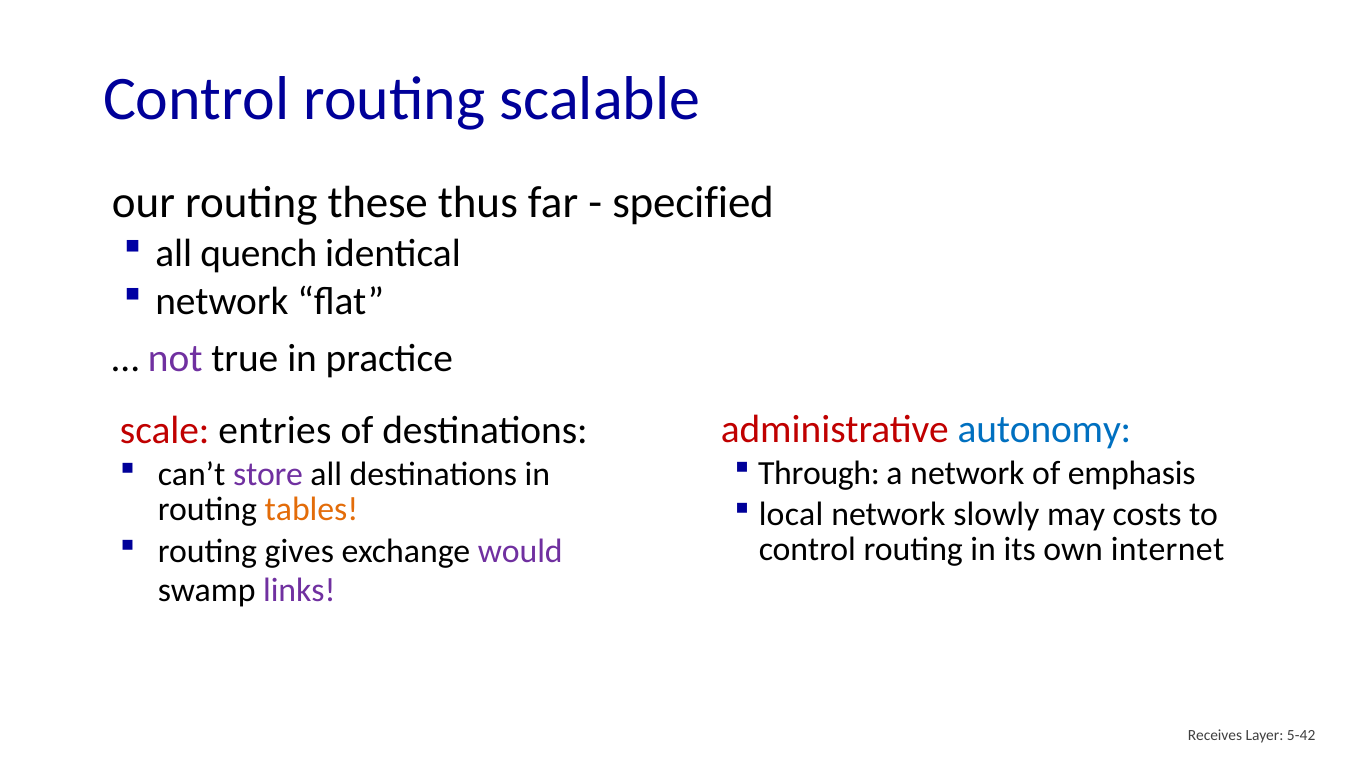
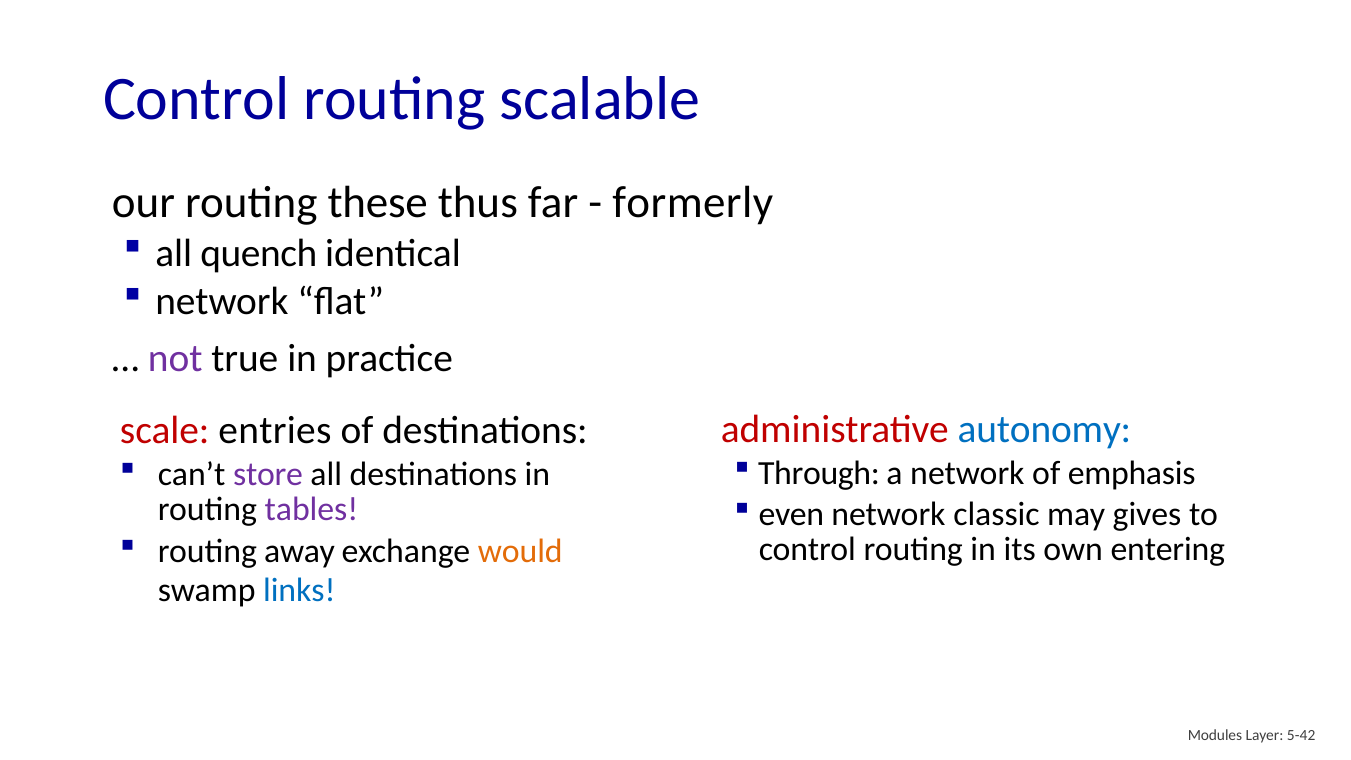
specified: specified -> formerly (693, 202)
tables colour: orange -> purple (311, 509)
local: local -> even (791, 515)
slowly: slowly -> classic (996, 515)
costs: costs -> gives (1147, 515)
gives: gives -> away (300, 552)
would colour: purple -> orange (520, 552)
internet: internet -> entering (1168, 549)
links colour: purple -> blue (299, 591)
Receives: Receives -> Modules (1215, 735)
